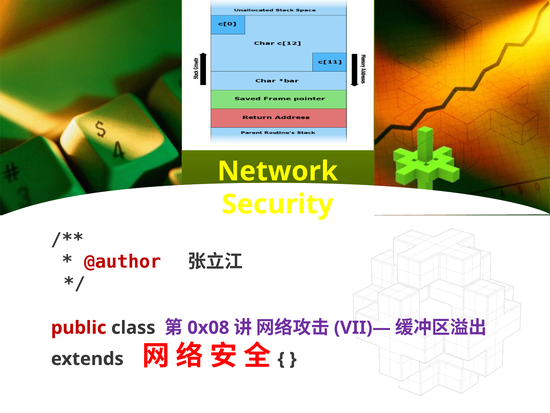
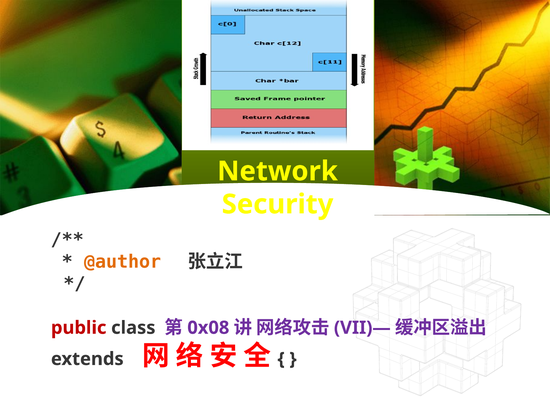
@author colour: red -> orange (123, 261)
